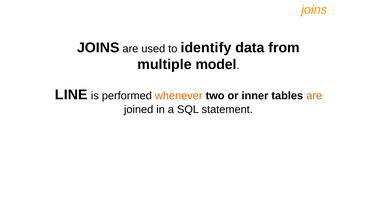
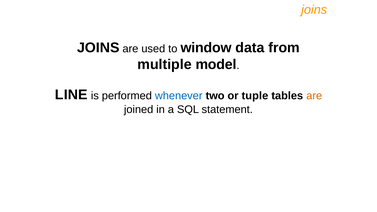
identify: identify -> window (206, 48)
whenever colour: orange -> blue (179, 96)
inner: inner -> tuple (255, 96)
